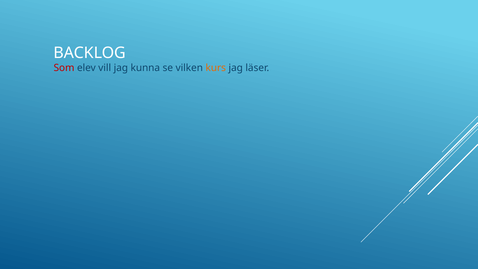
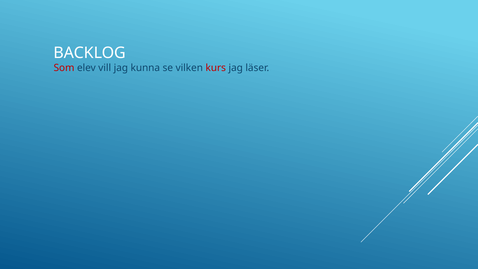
kurs colour: orange -> red (216, 68)
